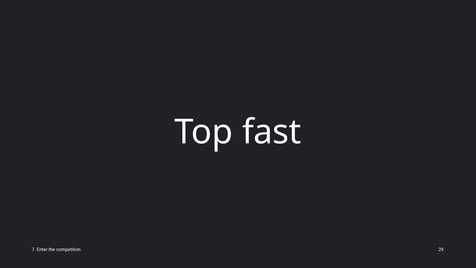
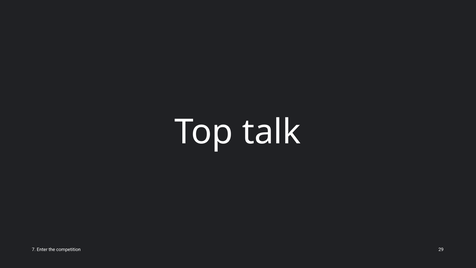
fast: fast -> talk (271, 132)
